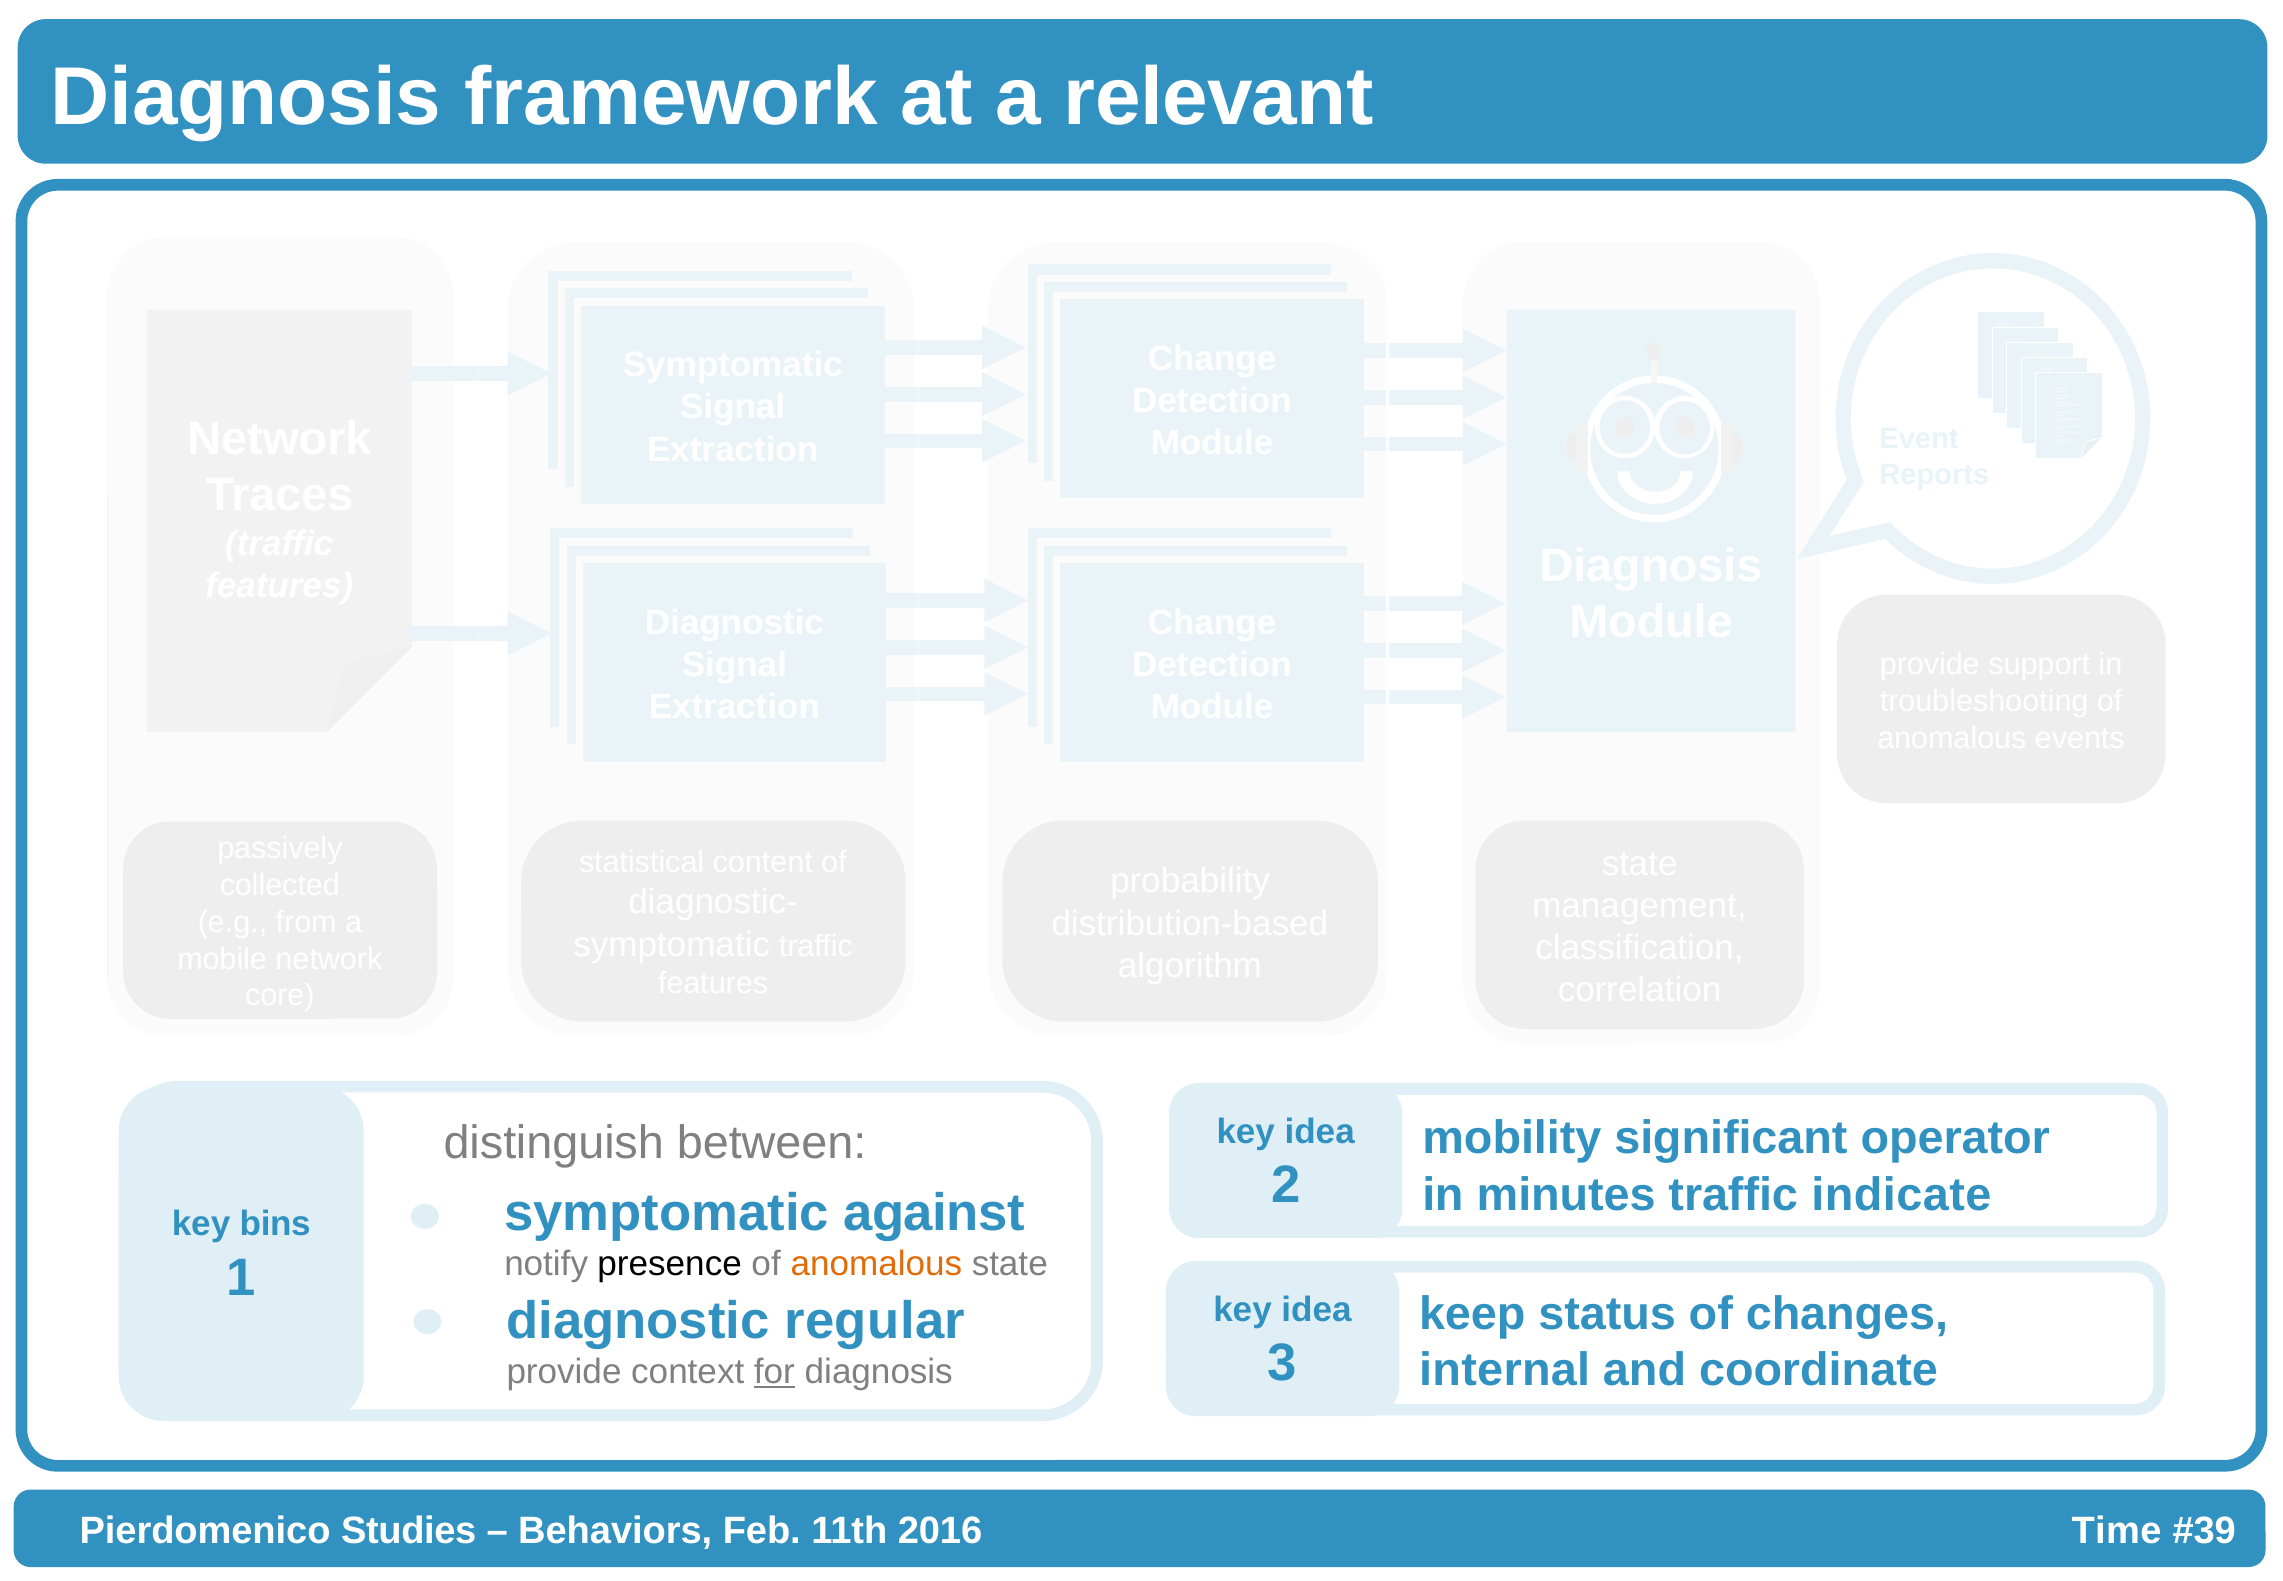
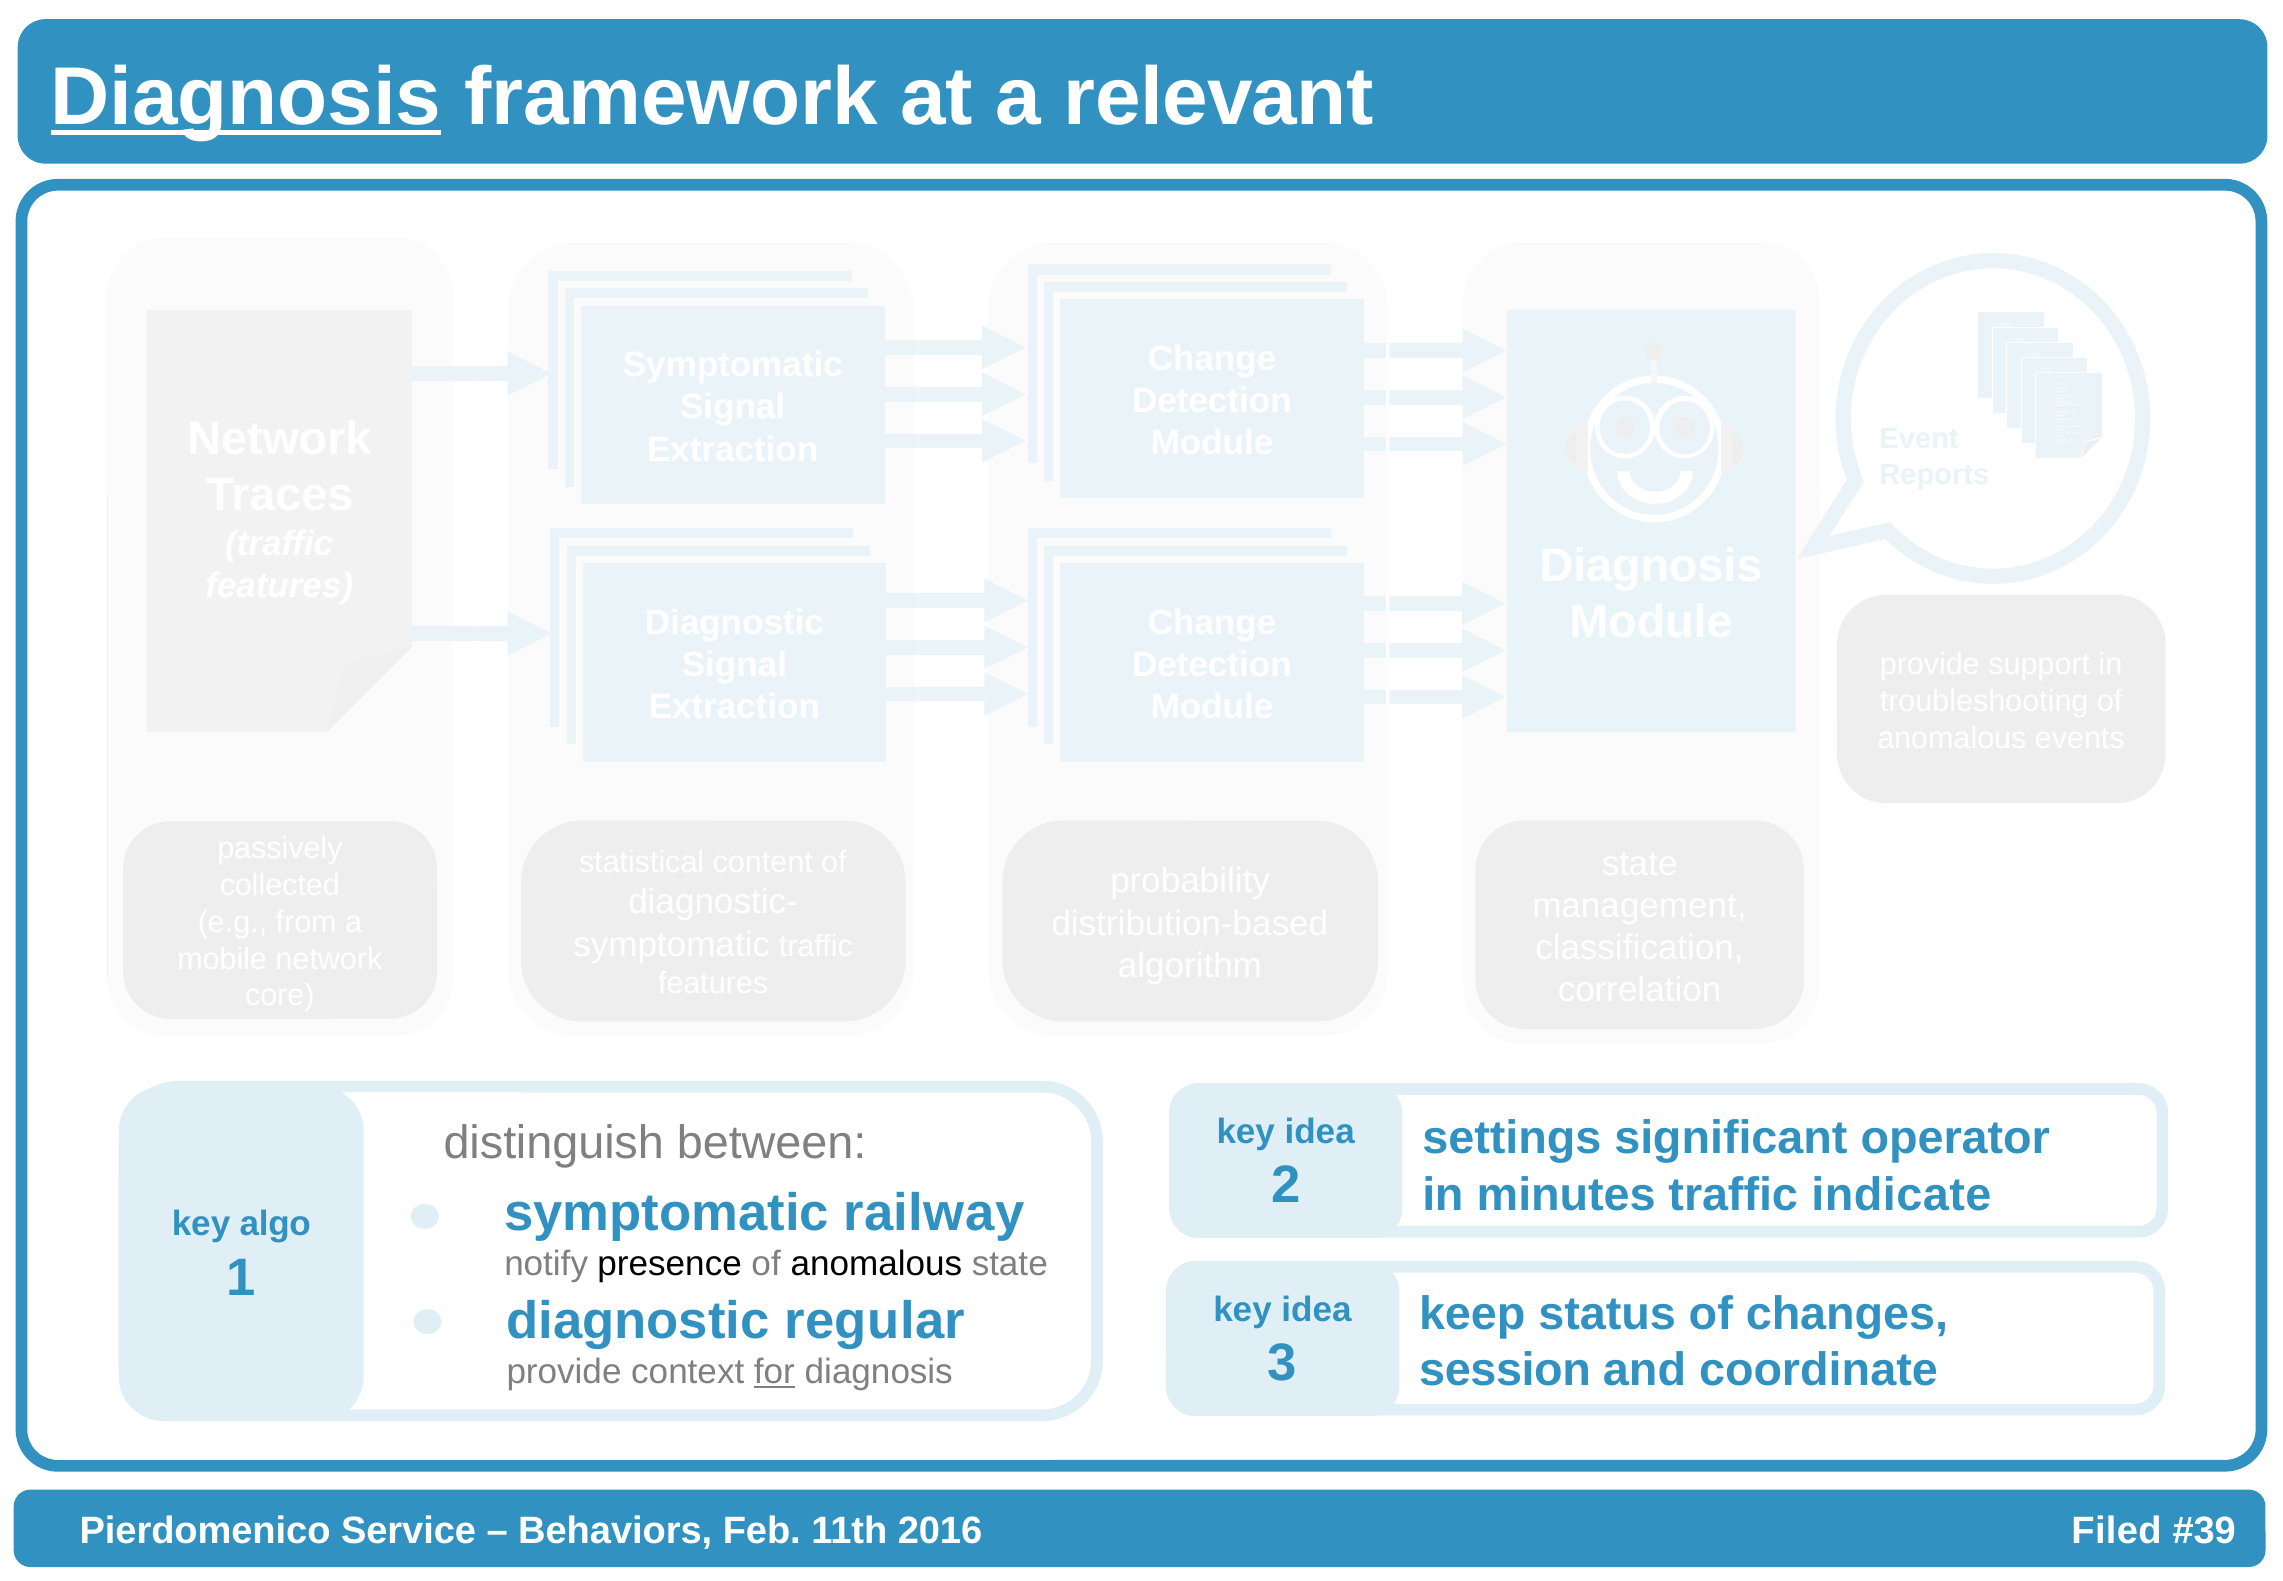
Diagnosis underline: none -> present (246, 97)
mobility: mobility -> settings (1512, 1138)
against: against -> railway (934, 1213)
bins: bins -> algo (275, 1224)
anomalous colour: orange -> black (876, 1264)
internal: internal -> session (1505, 1370)
Studies: Studies -> Service (409, 1530)
Time: Time -> Filed (2117, 1530)
